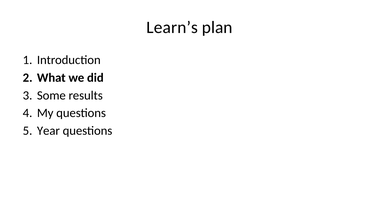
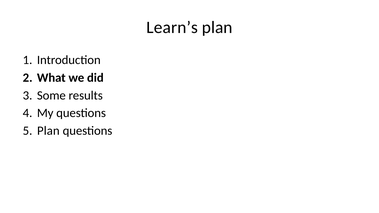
Year: Year -> Plan (48, 131)
